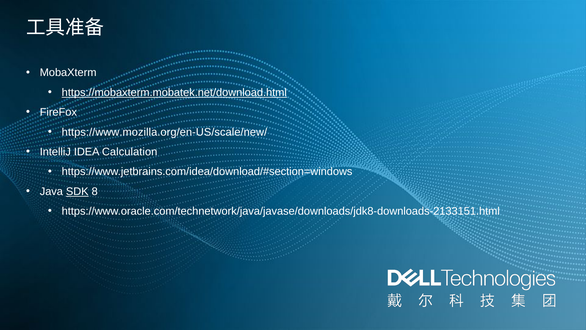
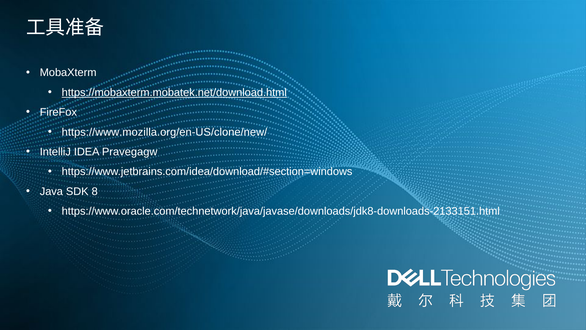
https://www.mozilla.org/en-US/scale/new/: https://www.mozilla.org/en-US/scale/new/ -> https://www.mozilla.org/en-US/clone/new/ (164, 132)
Calculation: Calculation -> Pravegagw (130, 152)
SDK underline: present -> none (77, 191)
